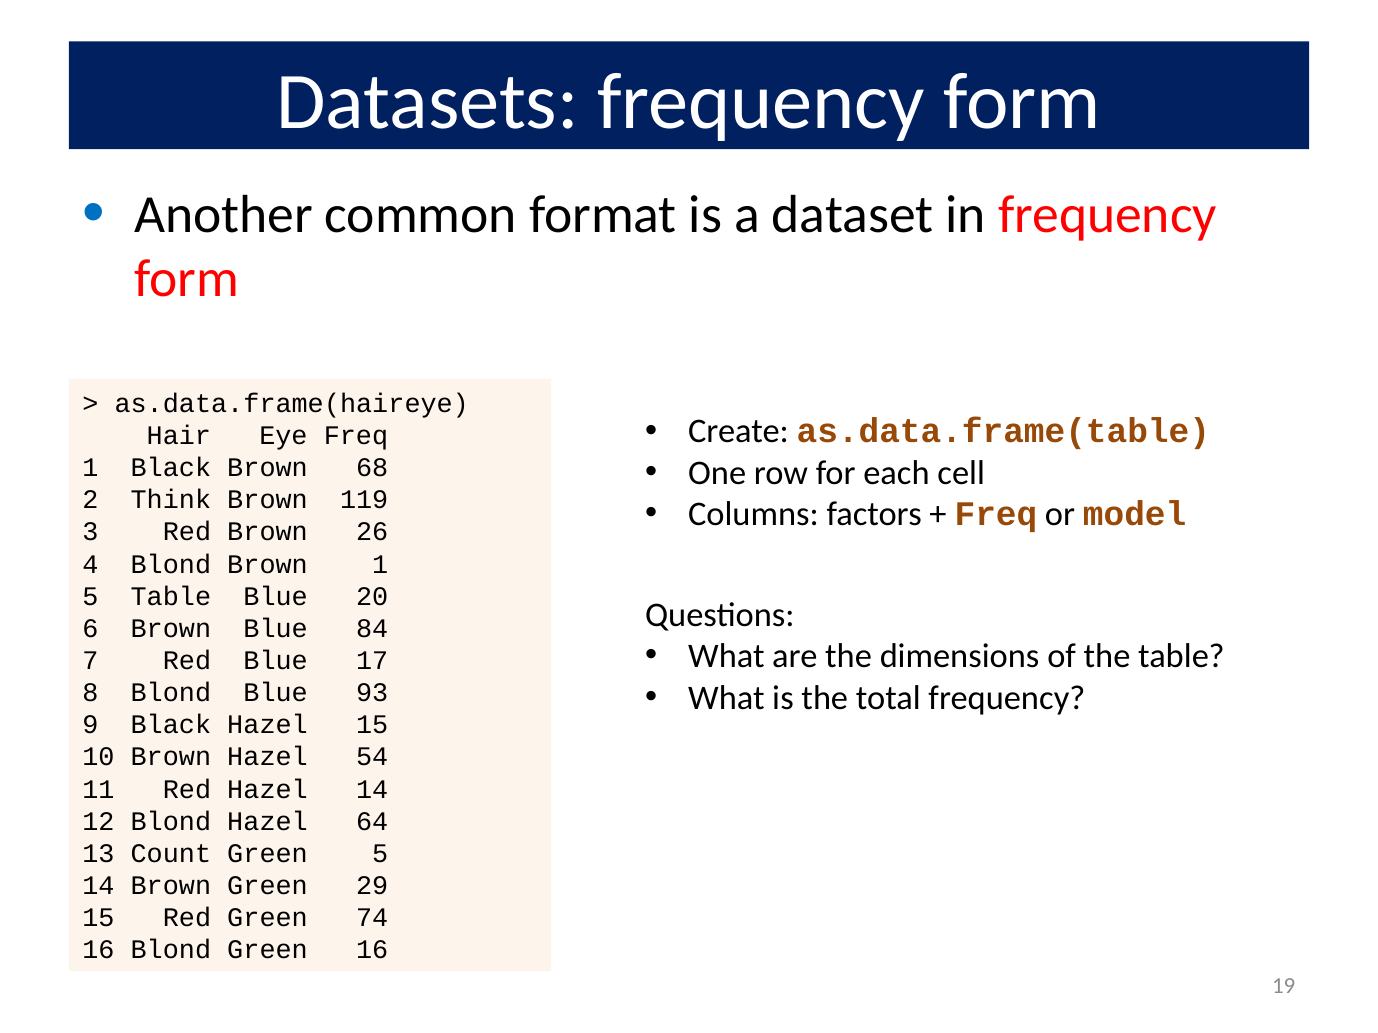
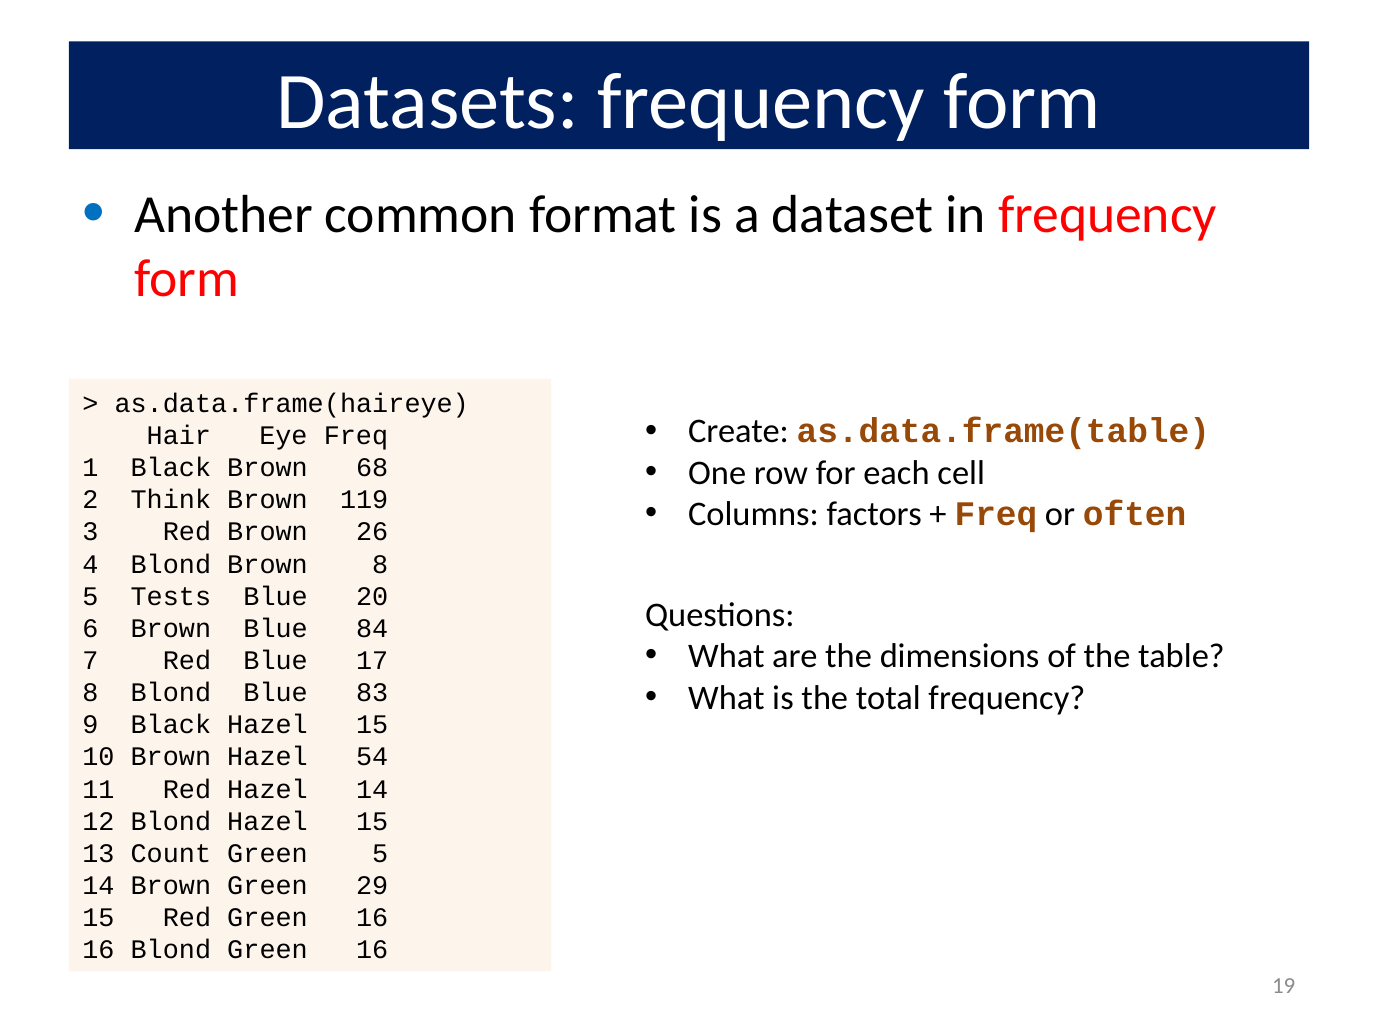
model: model -> often (1135, 514)
Brown 1: 1 -> 8 (380, 564)
5 Table: Table -> Tests (171, 597)
93: 93 -> 83 (372, 693)
Blond Hazel 64: 64 -> 15 (372, 822)
Red Green 74: 74 -> 16 (372, 918)
